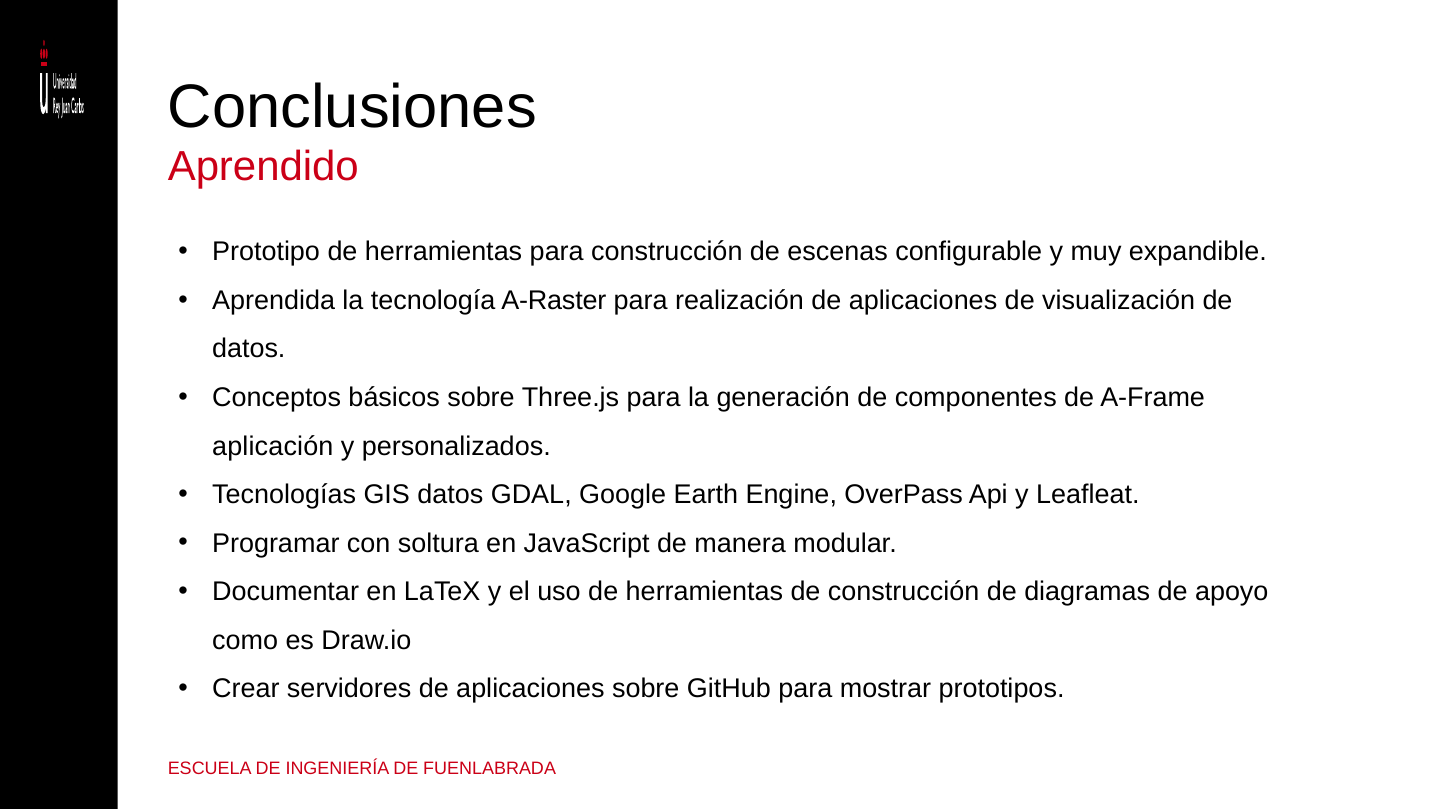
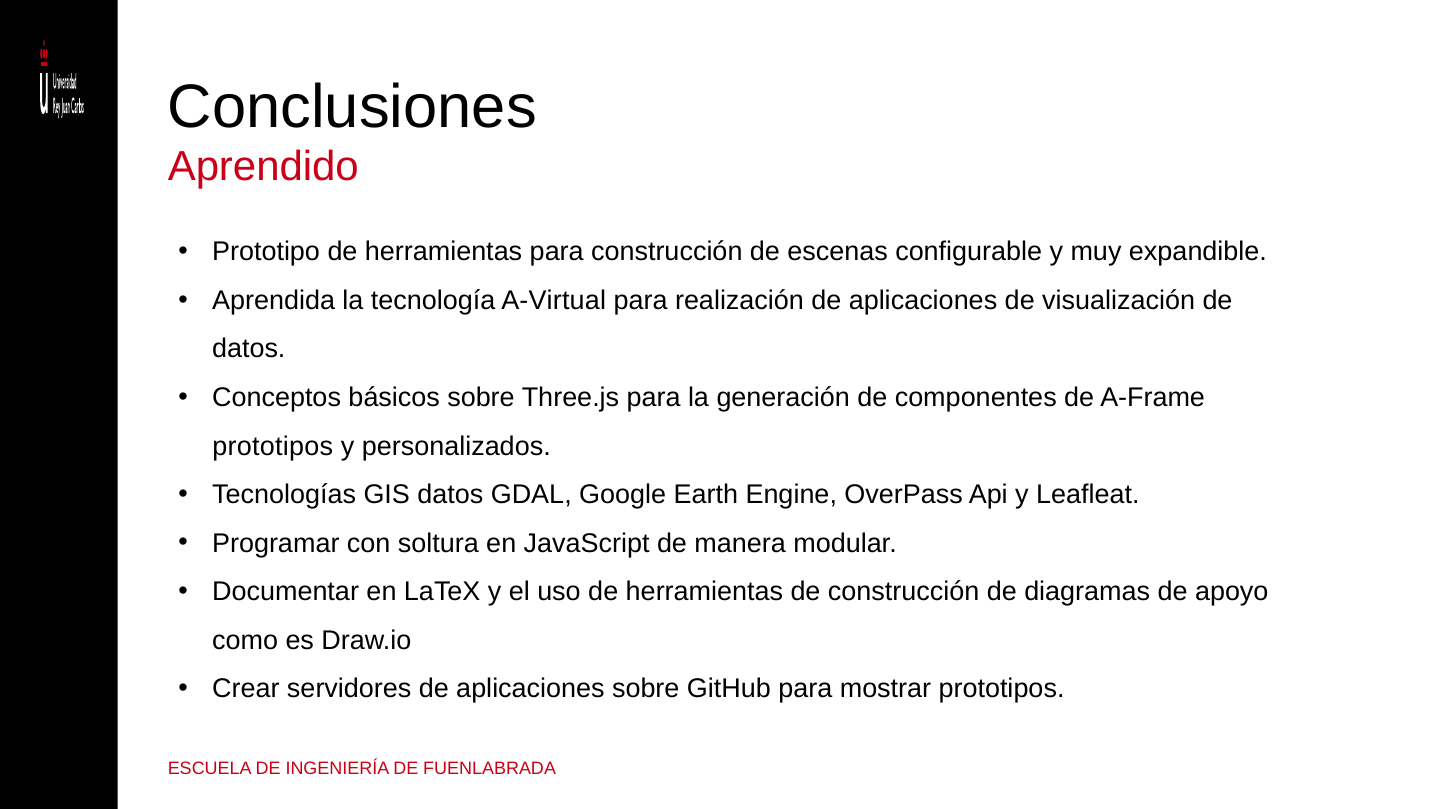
A-Raster: A-Raster -> A-Virtual (554, 301)
aplicación: aplicación -> prototipos (273, 446)
